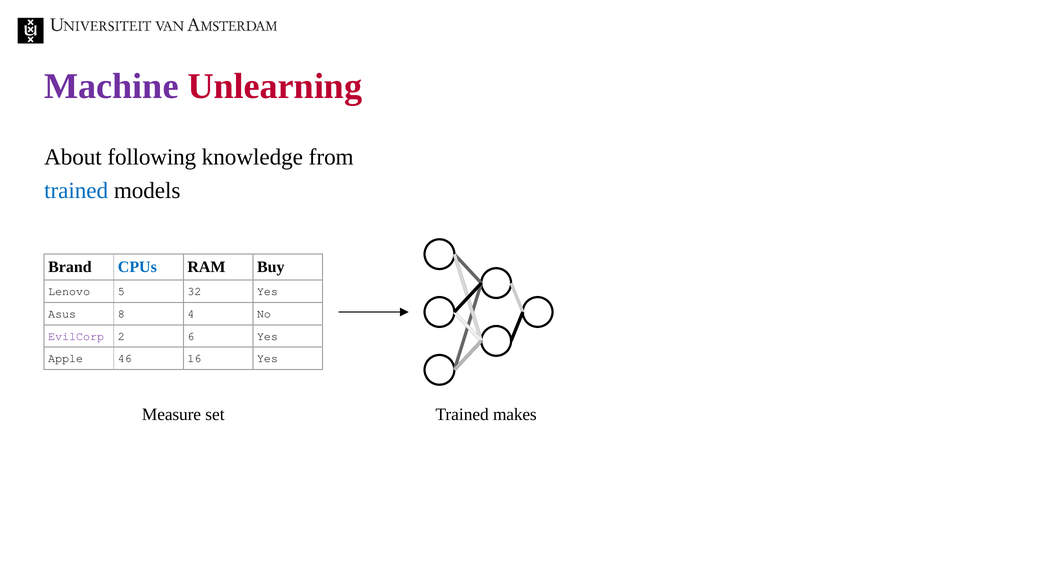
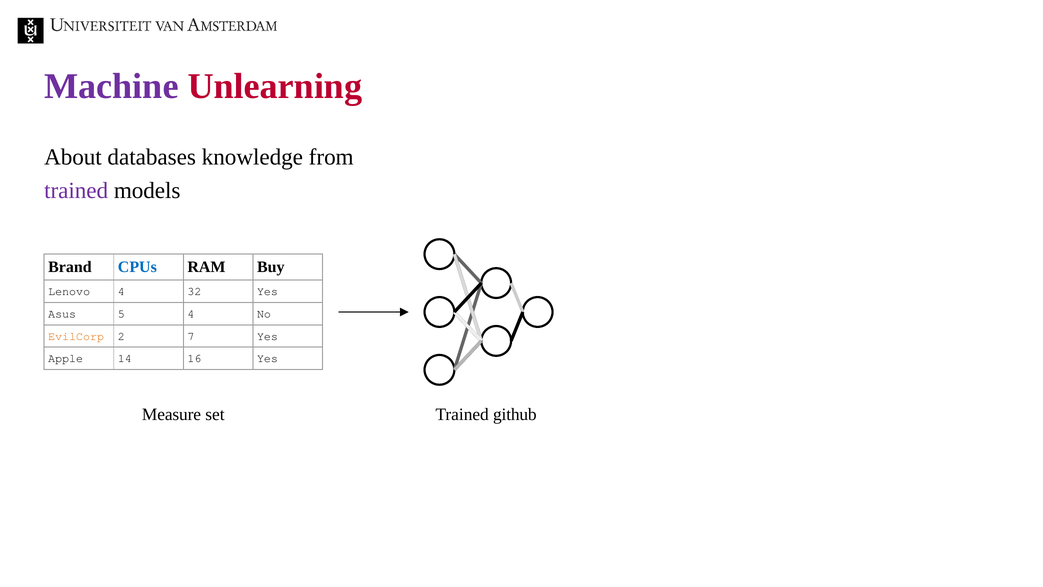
following: following -> databases (152, 157)
trained colour: blue -> purple (76, 191)
Lenovo 5: 5 -> 4 (121, 291)
8: 8 -> 5 (121, 314)
EvilCorp colour: purple -> orange (76, 336)
6: 6 -> 7 (191, 336)
46: 46 -> 14 (125, 358)
makes: makes -> github (515, 414)
